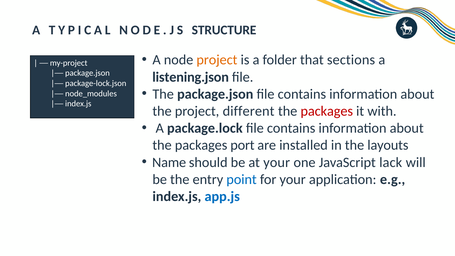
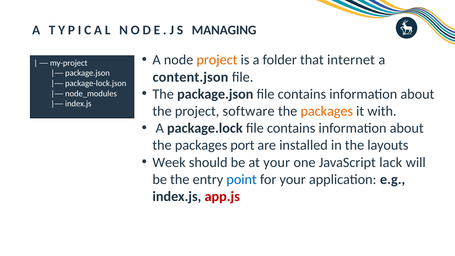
STRUCTURE: STRUCTURE -> MANAGING (224, 30)
sections: sections -> internet (351, 60)
listening.json: listening.json -> content.json (190, 77)
different: different -> software (249, 111)
packages colour: red -> orange (327, 111)
Name: Name -> Week (169, 162)
app.js colour: blue -> red (222, 196)
